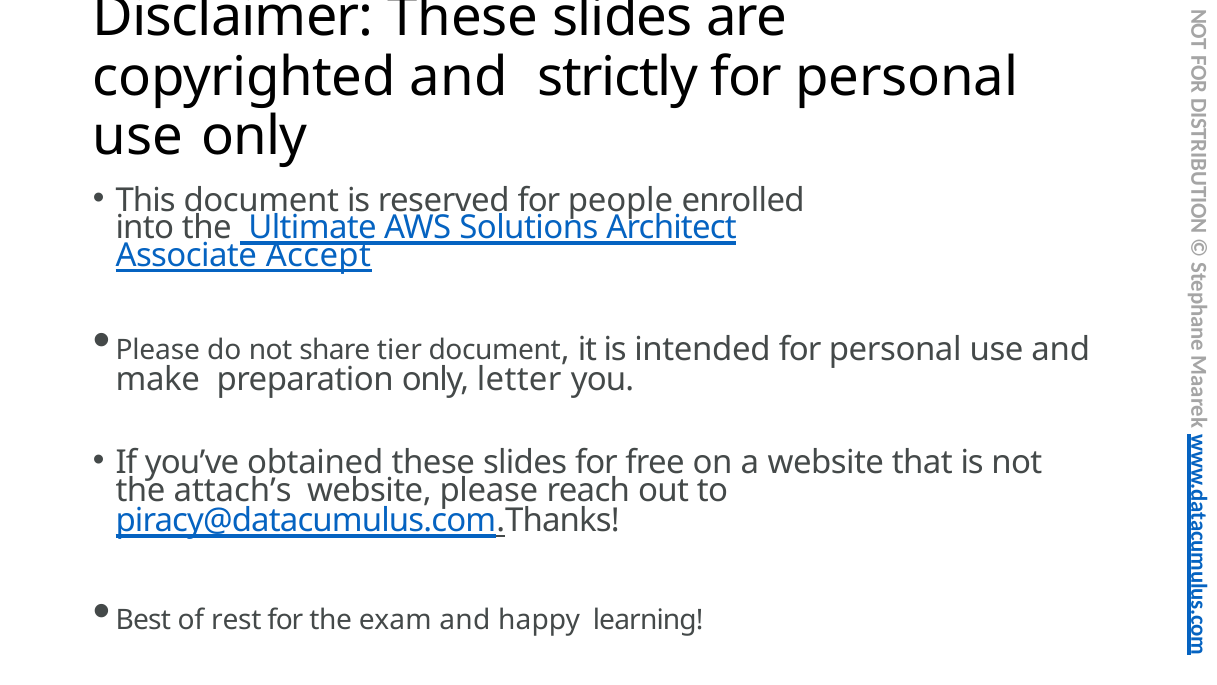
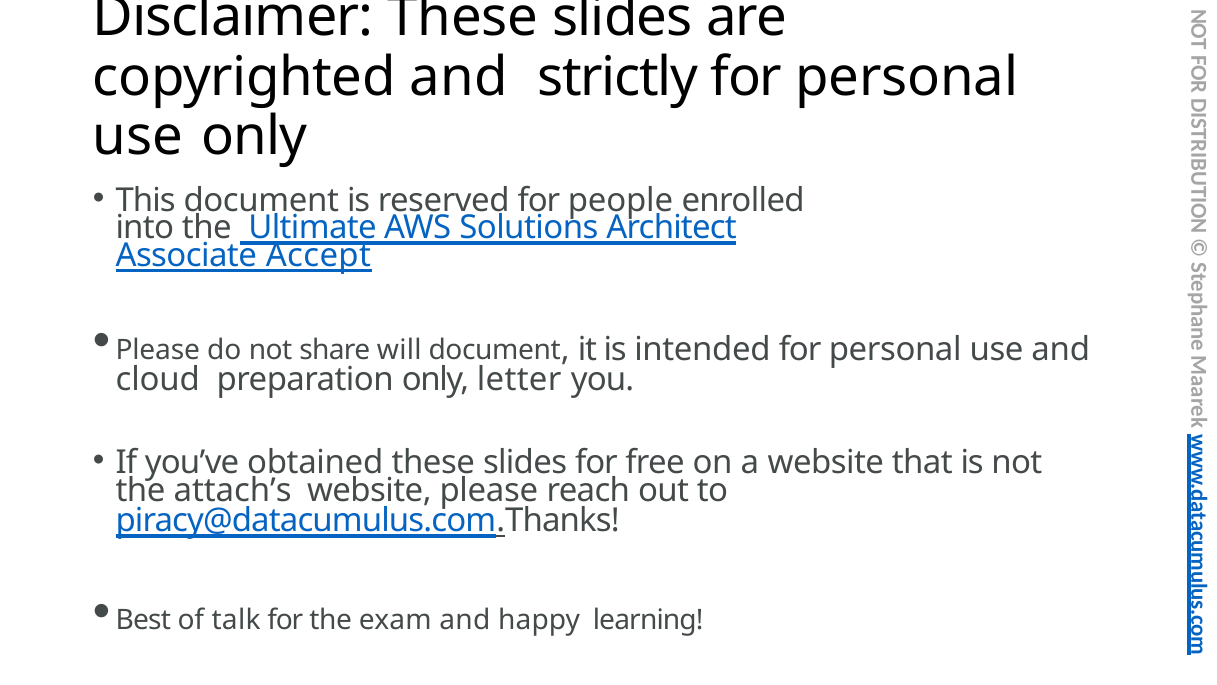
tier: tier -> will (399, 350)
make: make -> cloud (158, 379)
rest: rest -> talk (236, 620)
